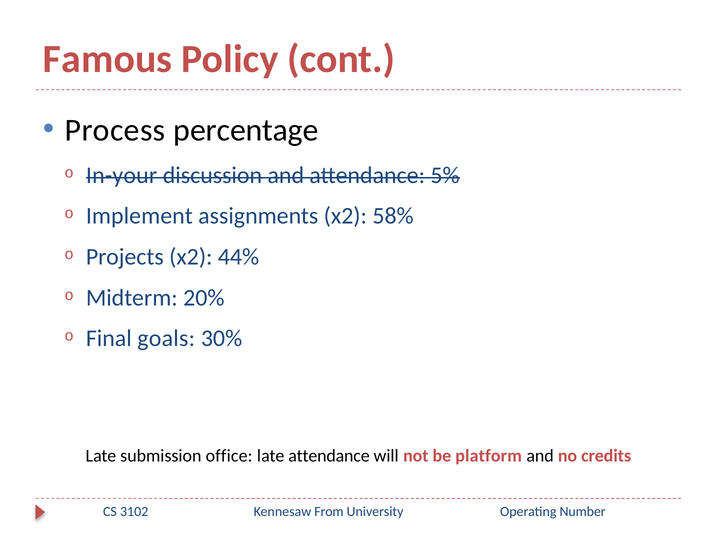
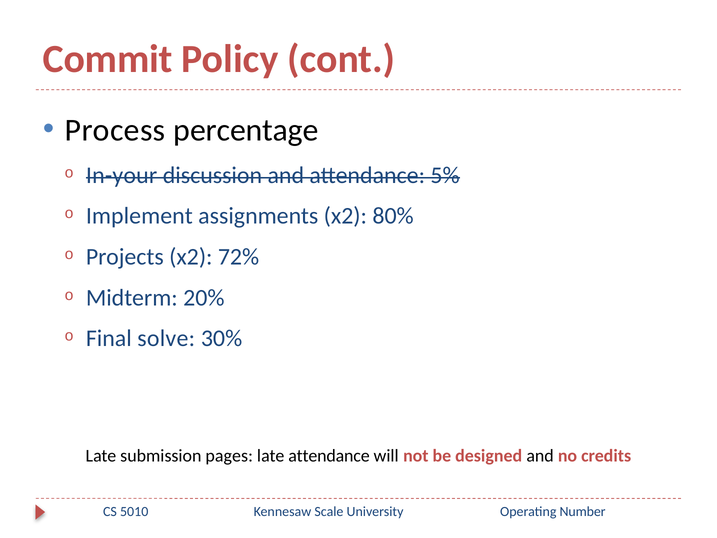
Famous: Famous -> Commit (108, 59)
58%: 58% -> 80% (393, 216)
44%: 44% -> 72% (239, 257)
goals: goals -> solve (166, 338)
office: office -> pages (229, 455)
platform: platform -> designed (489, 455)
3102: 3102 -> 5010 (134, 511)
From: From -> Scale (329, 511)
